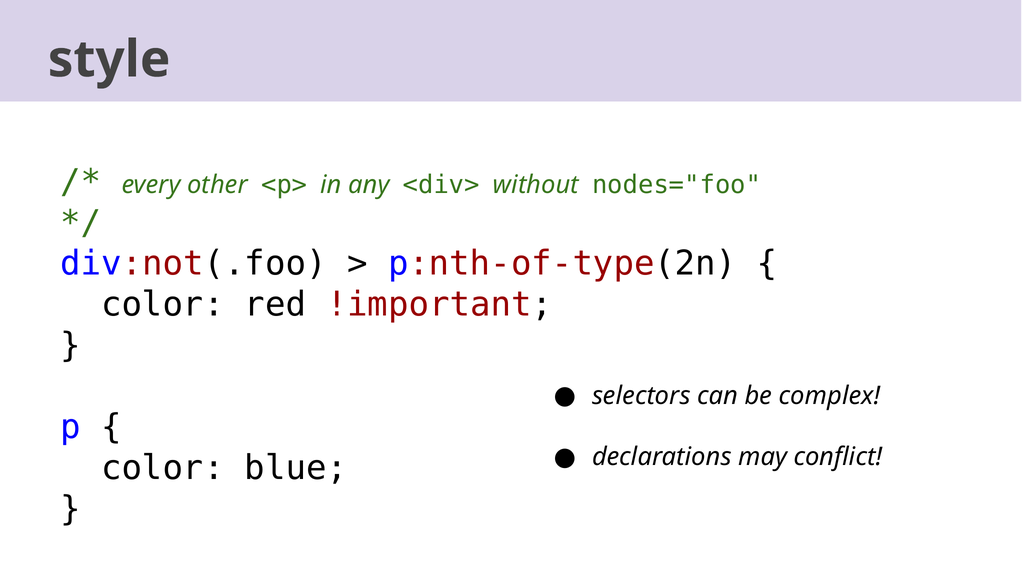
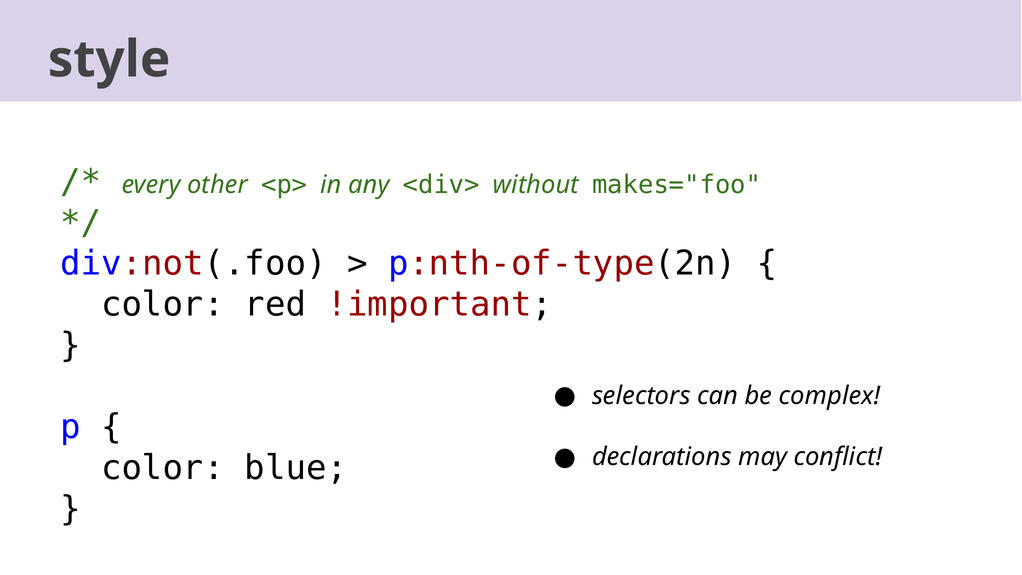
nodes="foo: nodes="foo -> makes="foo (677, 185)
